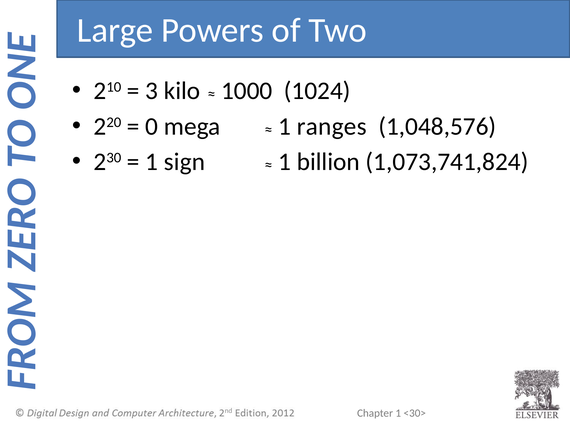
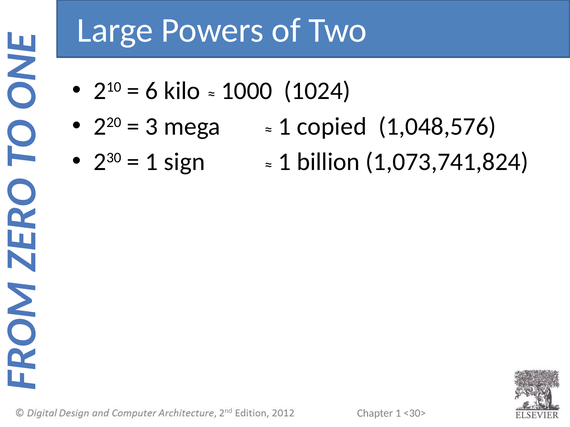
3: 3 -> 6 (152, 91)
0: 0 -> 3 (152, 127)
ranges: ranges -> copied (332, 127)
